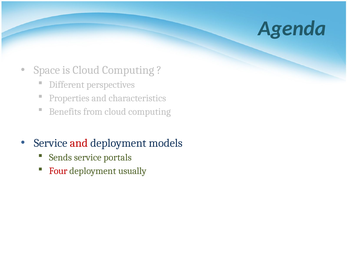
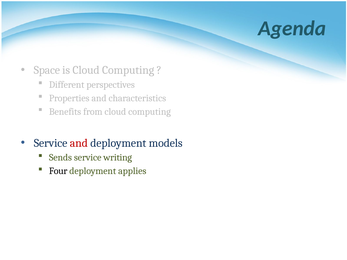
portals: portals -> writing (118, 158)
Four colour: red -> black (58, 171)
usually: usually -> applies (132, 171)
